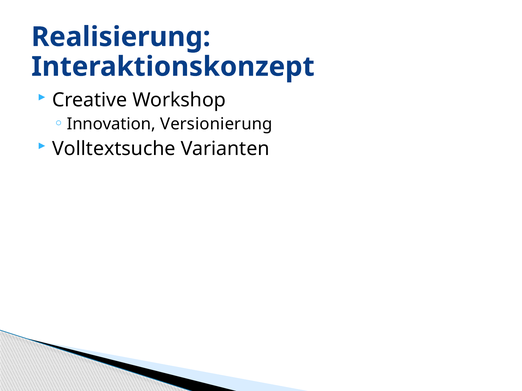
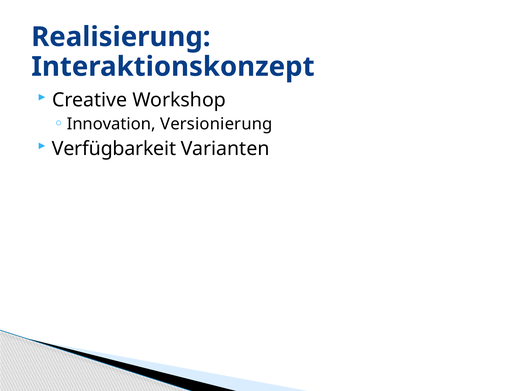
Volltextsuche: Volltextsuche -> Verfügbarkeit (114, 149)
